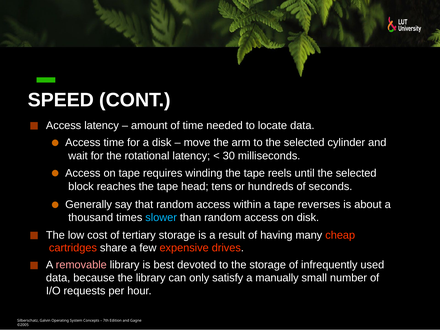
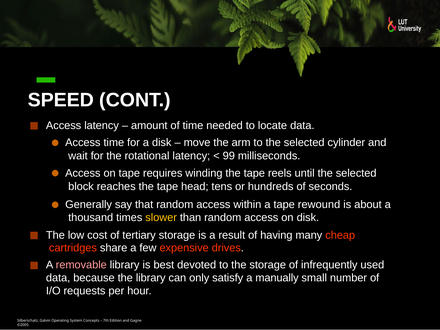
30: 30 -> 99 (229, 156)
reverses: reverses -> rewound (319, 205)
slower colour: light blue -> yellow (161, 217)
